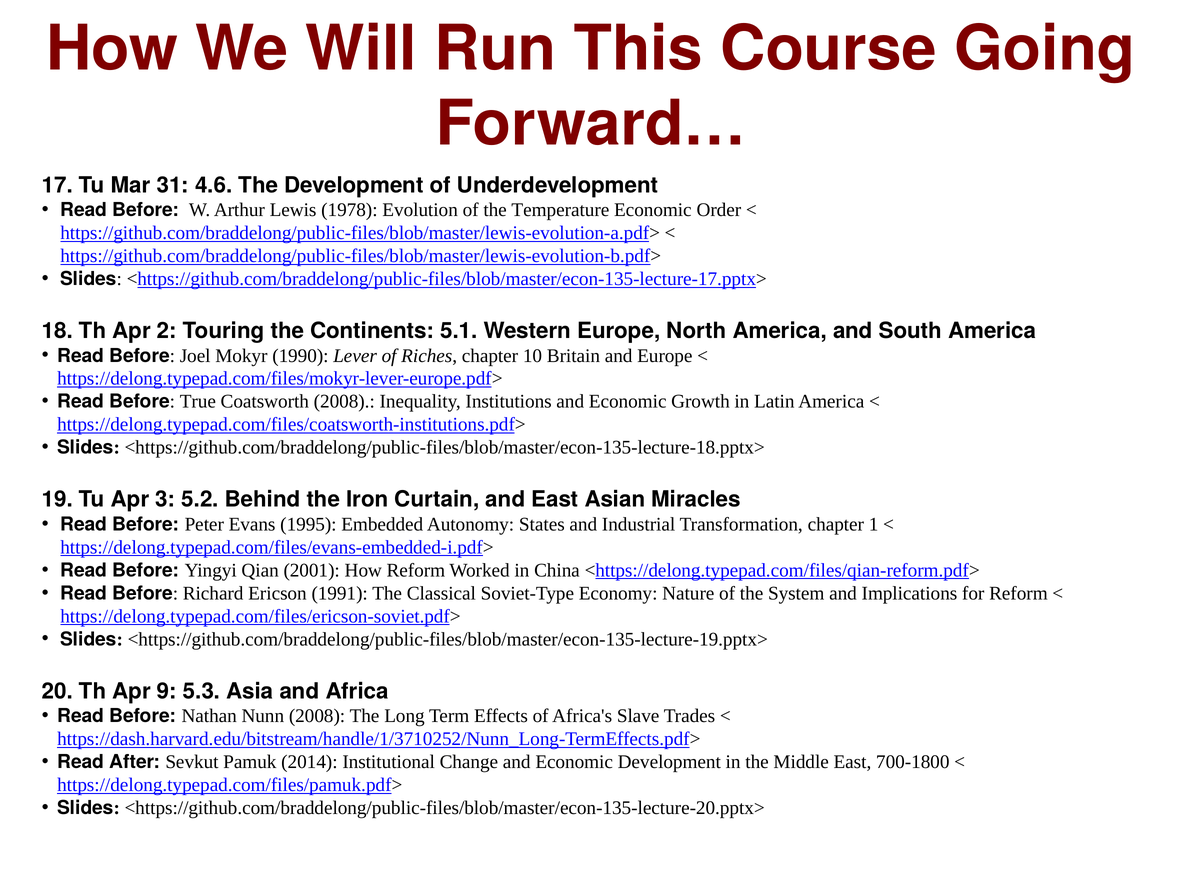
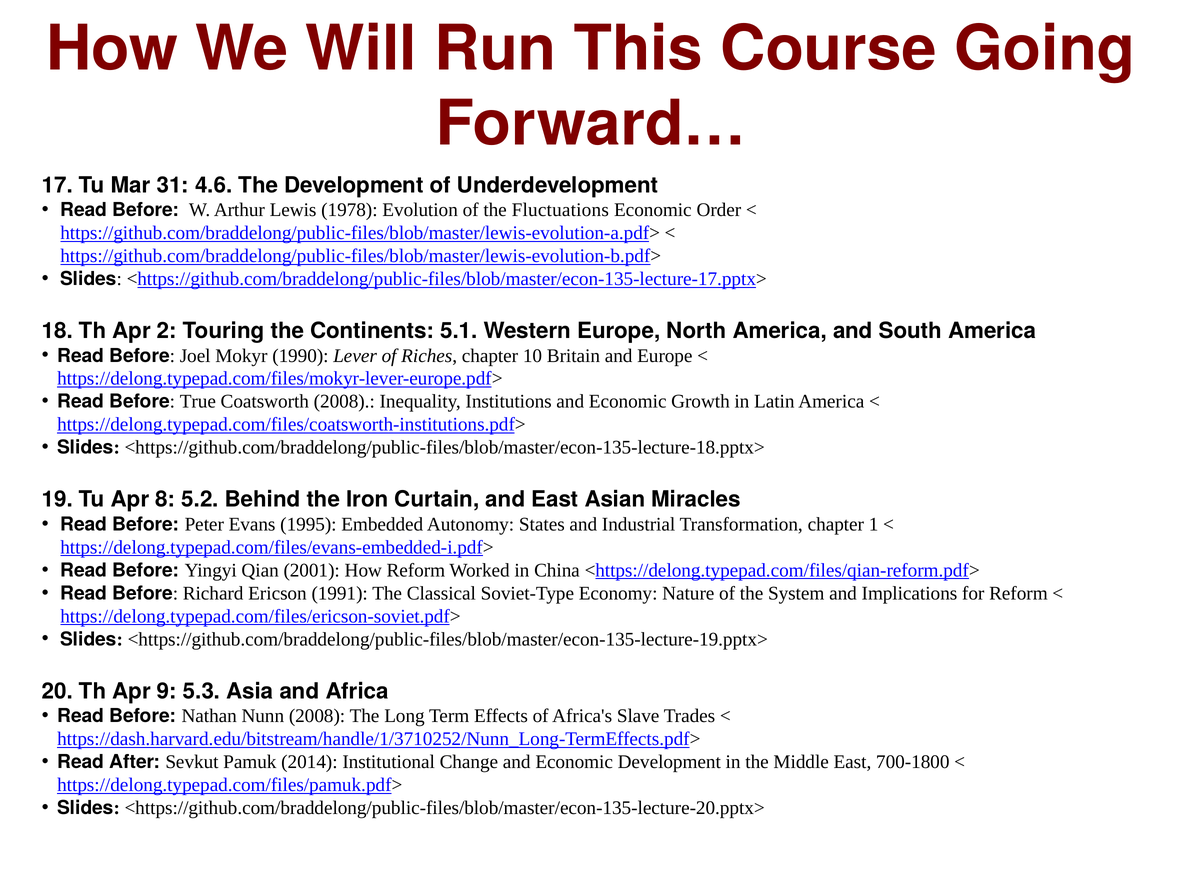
Temperature: Temperature -> Fluctuations (560, 210)
3: 3 -> 8 (165, 500)
